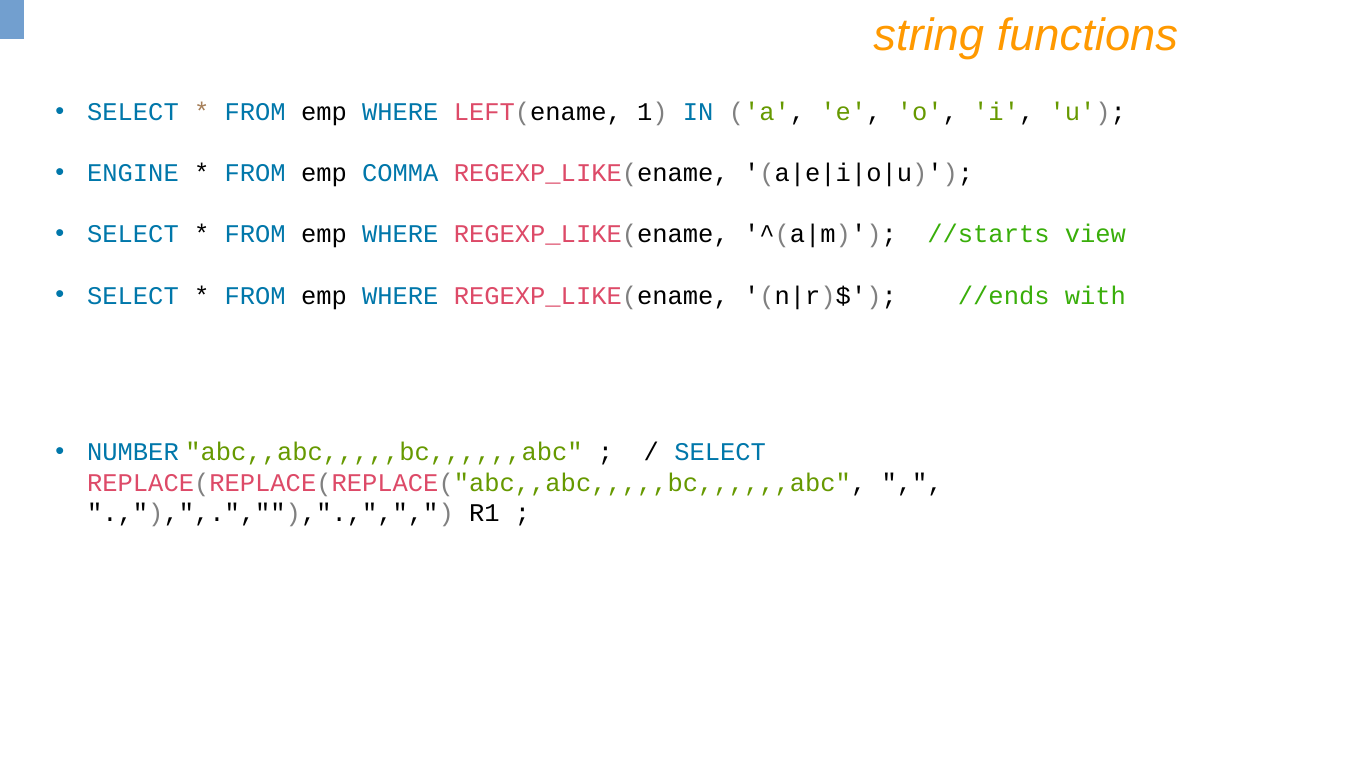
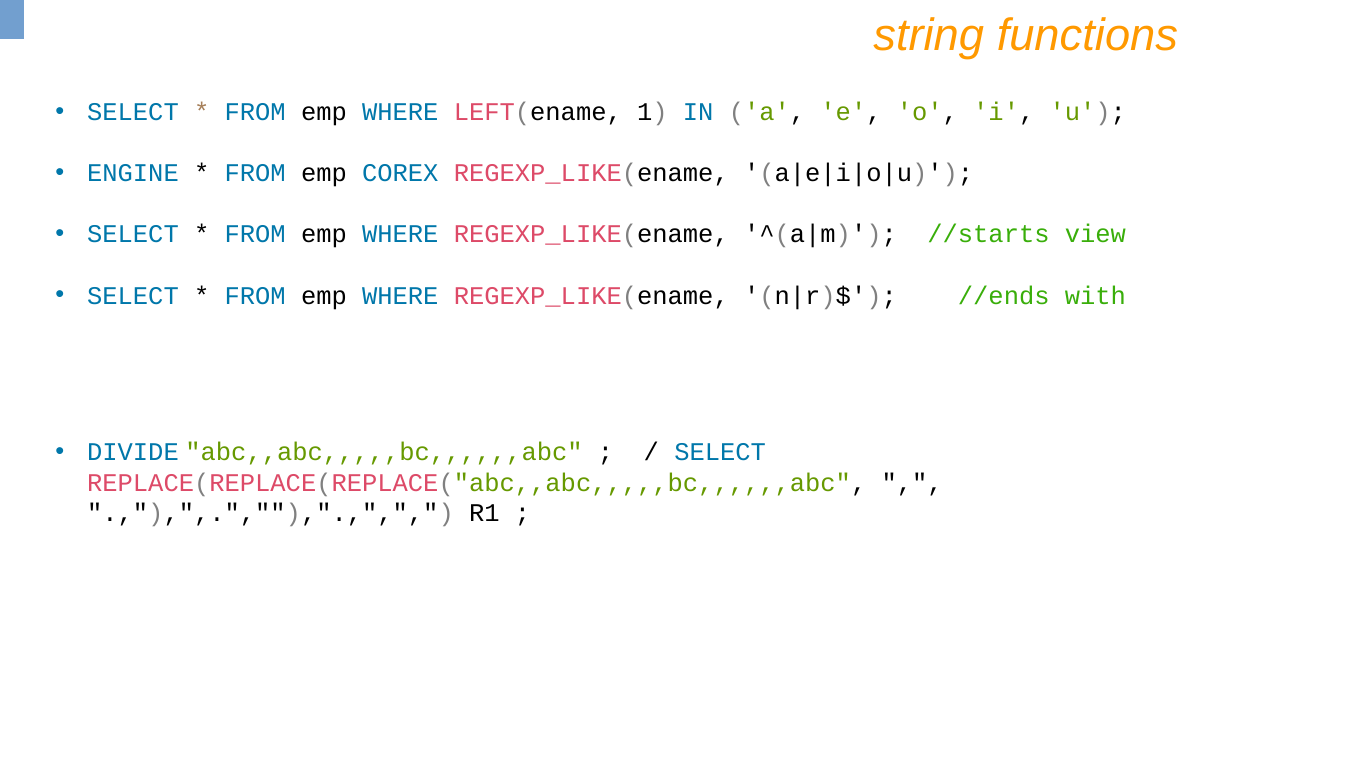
COMMA: COMMA -> COREX (400, 173)
NUMBER: NUMBER -> DIVIDE (133, 452)
